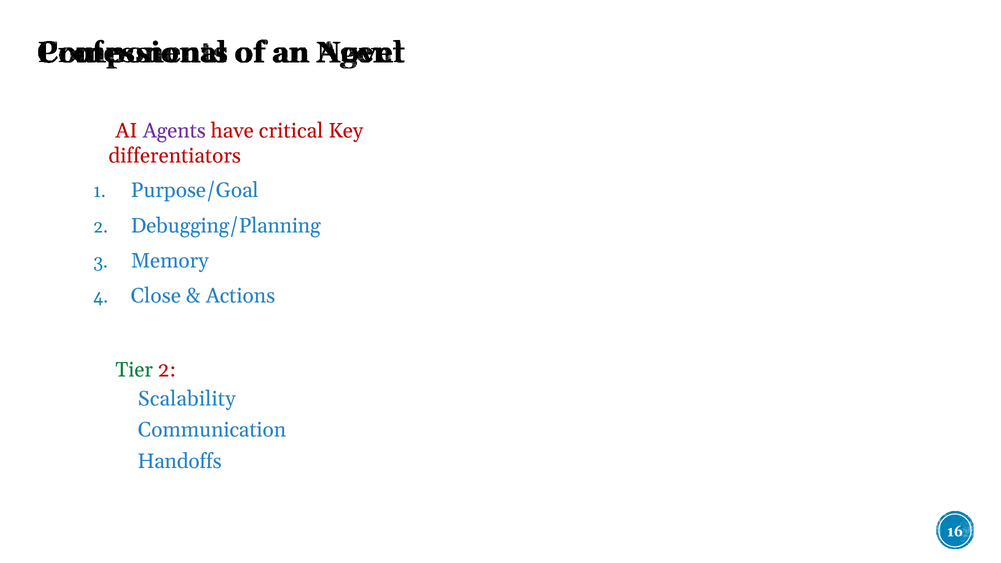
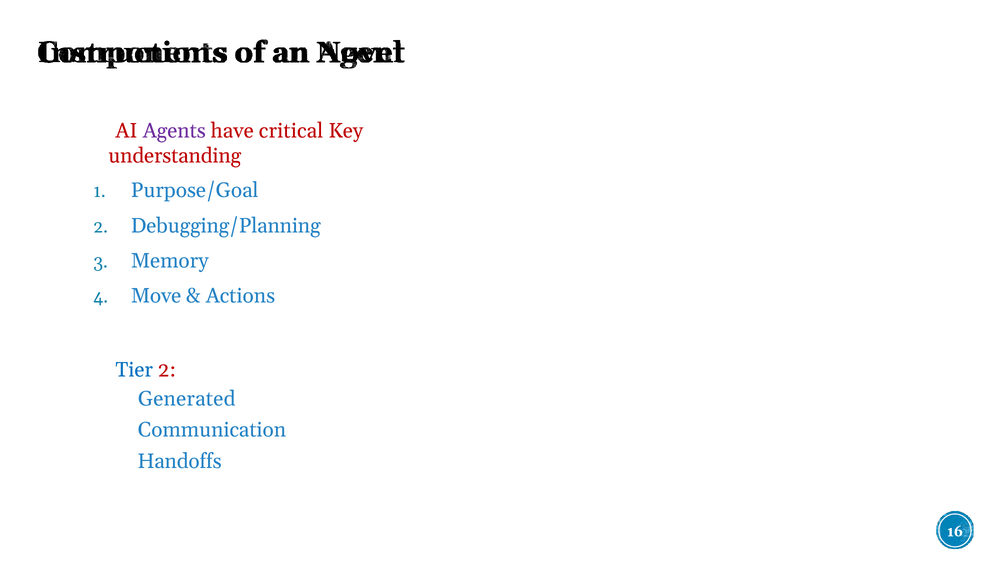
Professional: Professional -> Instructions (132, 52)
differentiators: differentiators -> understanding (175, 156)
Close: Close -> Move (156, 296)
Tier colour: green -> blue (134, 370)
Scalability: Scalability -> Generated (187, 399)
